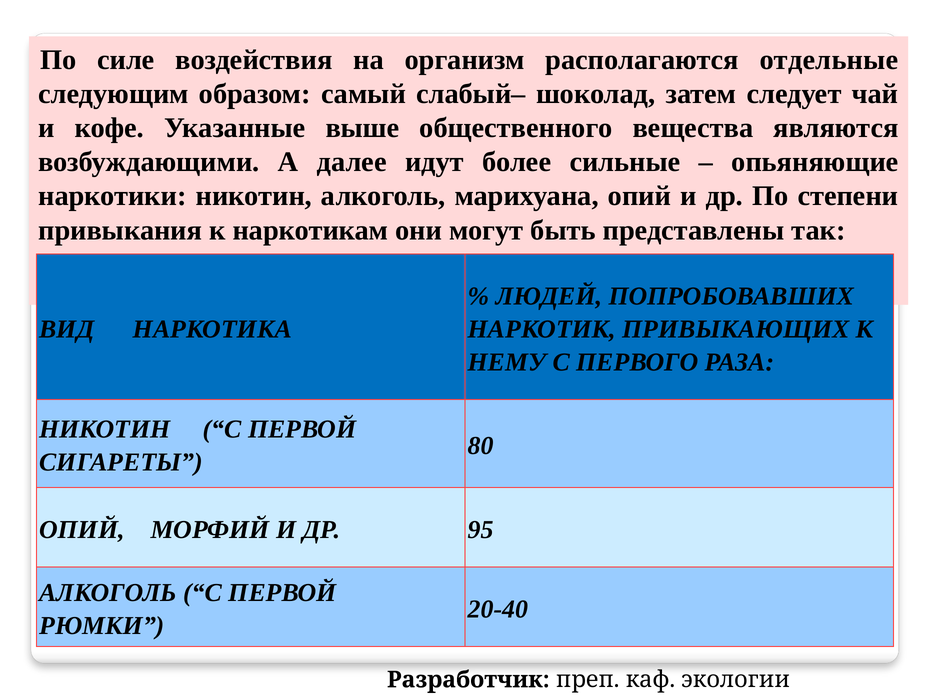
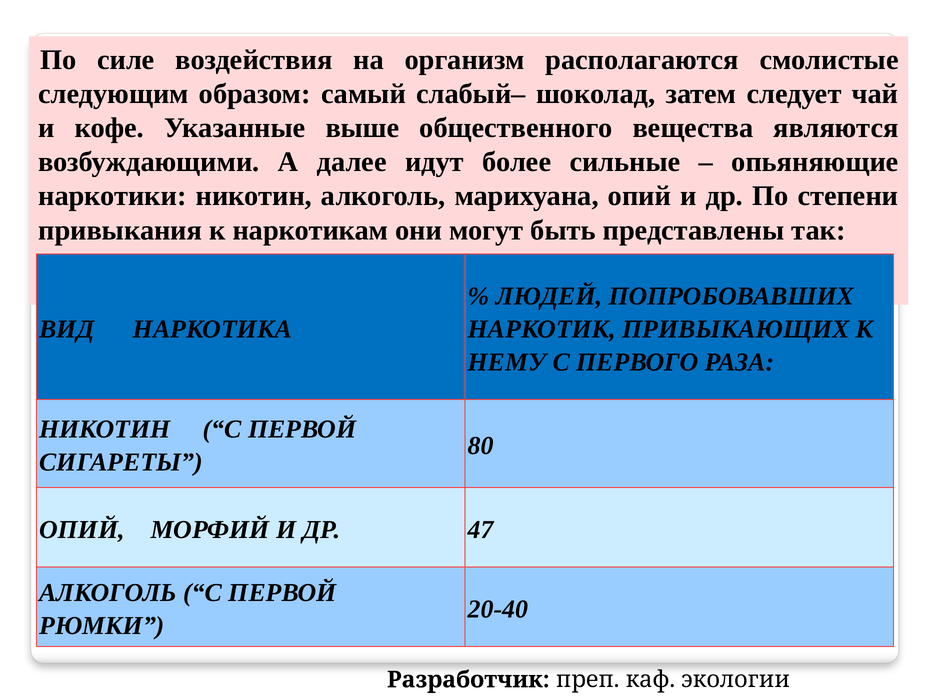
отдельные: отдельные -> смолистые (829, 60)
95: 95 -> 47 (481, 530)
